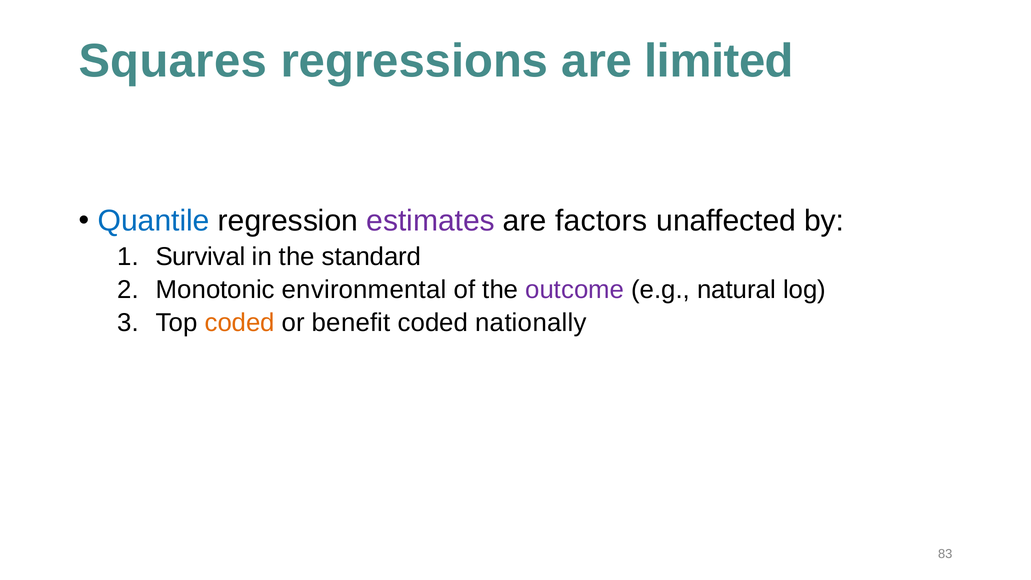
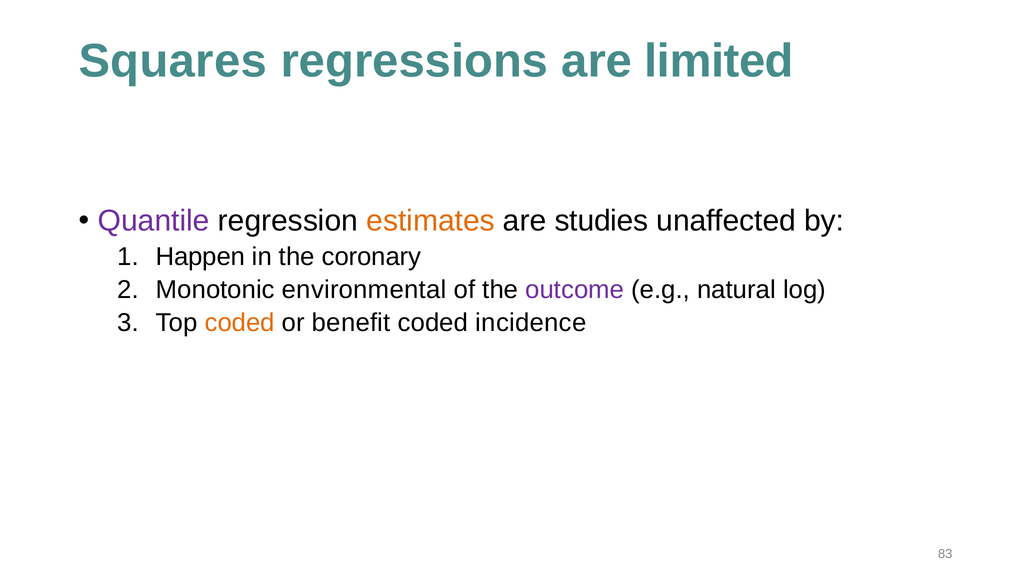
Quantile colour: blue -> purple (154, 221)
estimates colour: purple -> orange (431, 221)
factors: factors -> studies (602, 221)
Survival: Survival -> Happen (200, 257)
standard: standard -> coronary (371, 257)
nationally: nationally -> incidence (531, 323)
